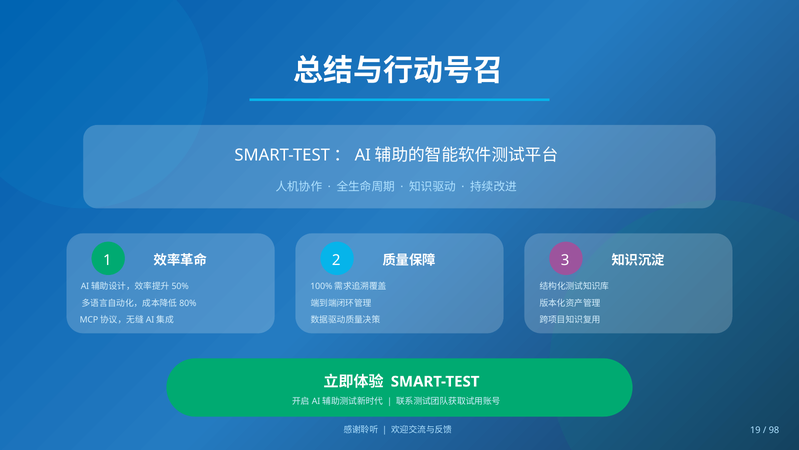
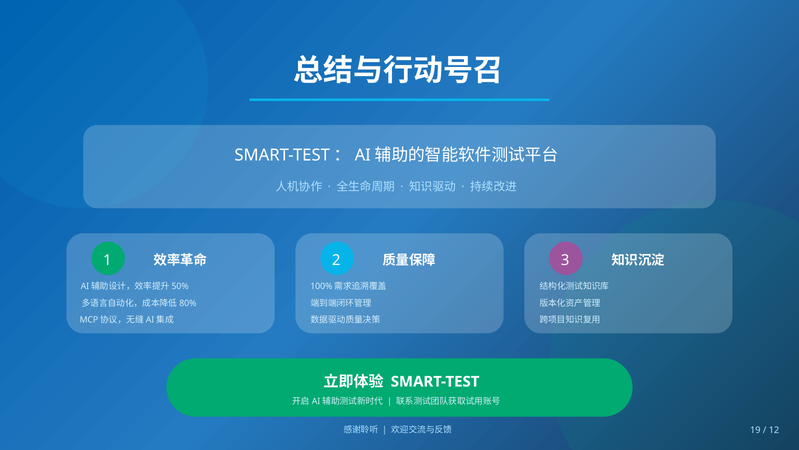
98: 98 -> 12 (774, 430)
